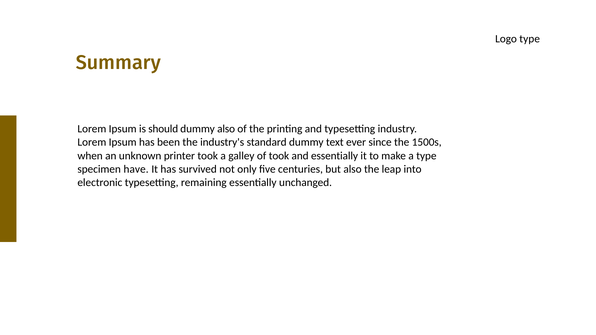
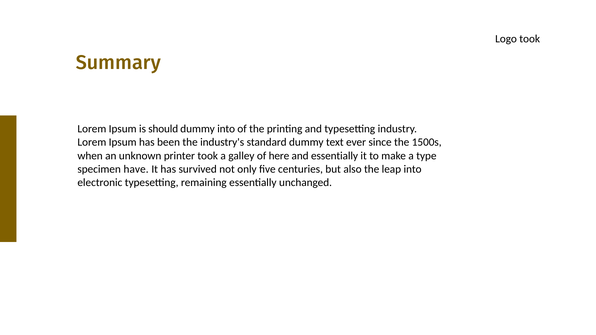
Logo type: type -> took (530, 39)
dummy also: also -> into (226, 129)
of took: took -> here (279, 156)
